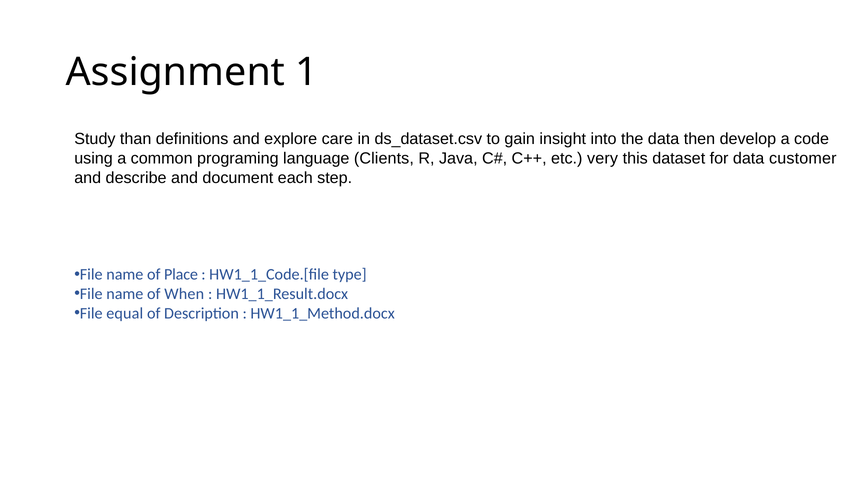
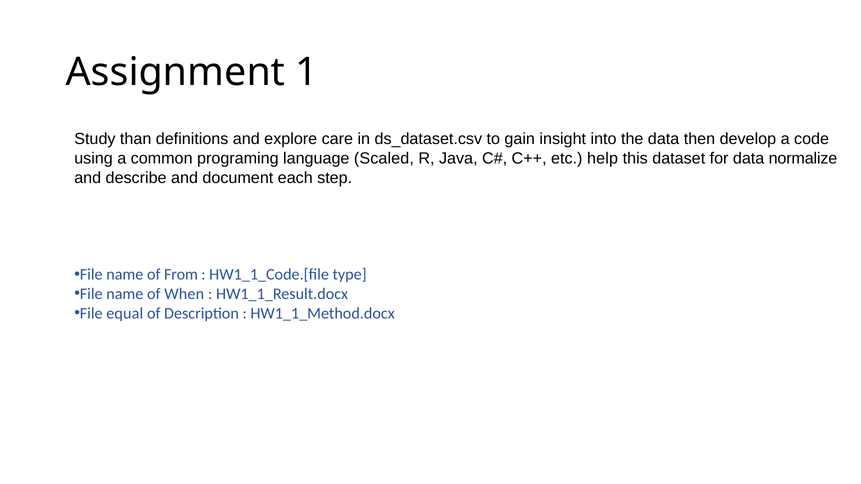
Clients: Clients -> Scaled (384, 158)
very: very -> help (603, 158)
customer: customer -> normalize (803, 158)
Place: Place -> From (181, 275)
